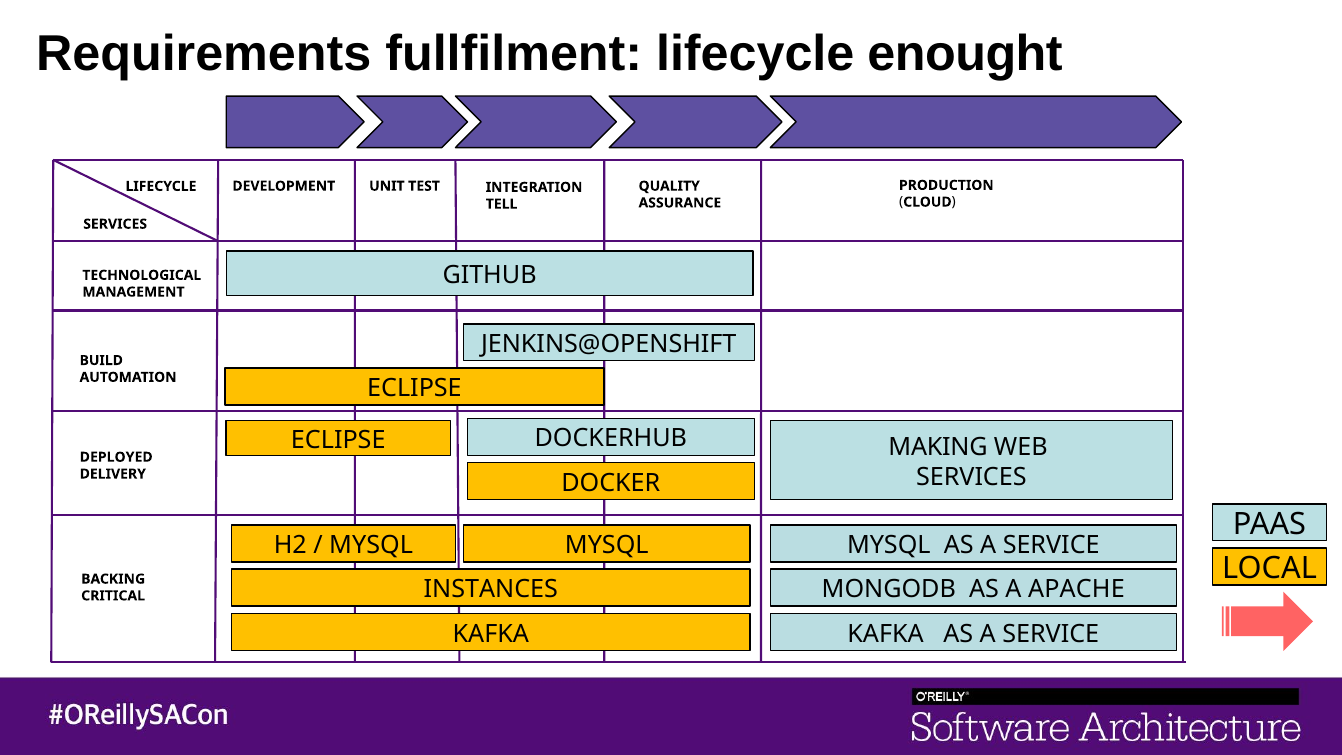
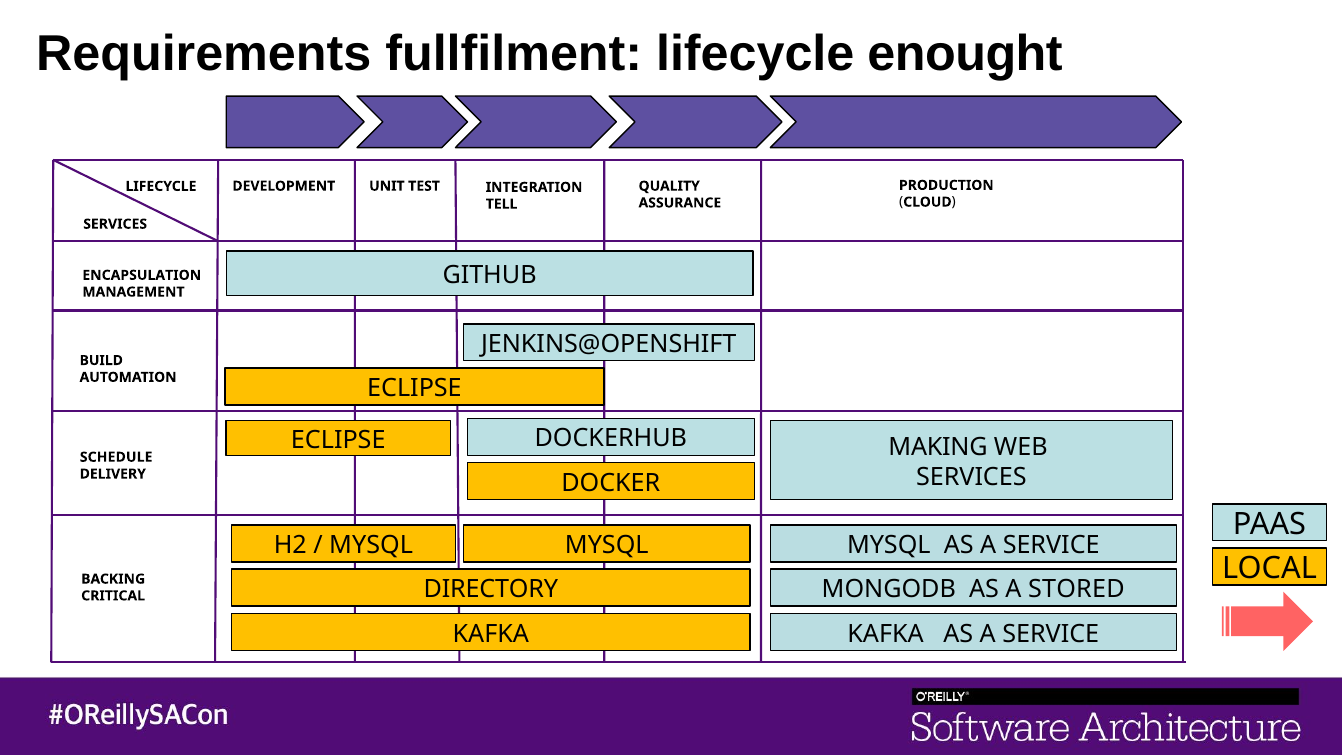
TECHNOLOGICAL: TECHNOLOGICAL -> ENCAPSULATION (142, 275)
DEPLOYED: DEPLOYED -> SCHEDULE (116, 457)
INSTANCES: INSTANCES -> DIRECTORY (491, 589)
APACHE: APACHE -> STORED (1076, 589)
